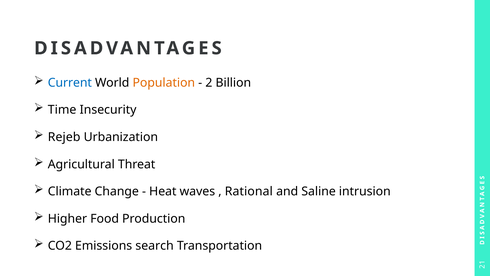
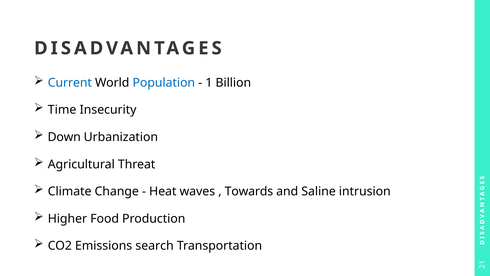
Population colour: orange -> blue (164, 83)
2: 2 -> 1 (209, 83)
Rejeb: Rejeb -> Down (64, 137)
Rational: Rational -> Towards (249, 191)
